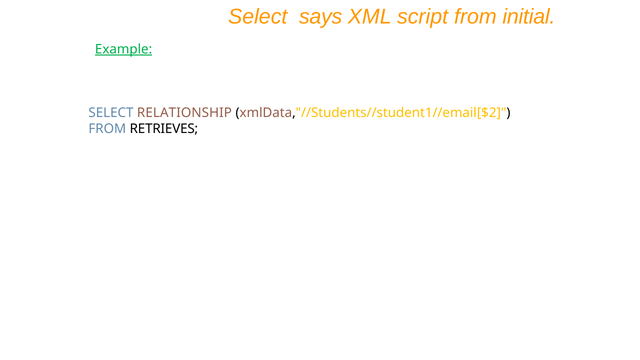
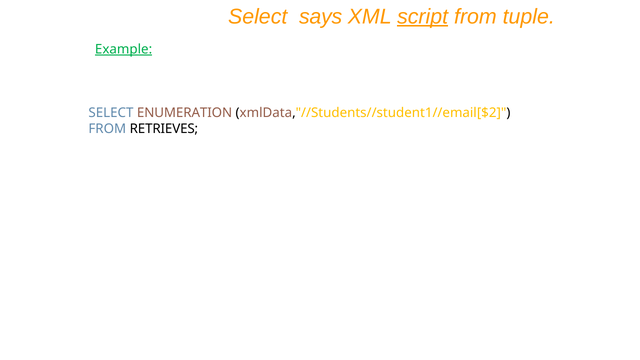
script underline: none -> present (423, 17)
initial: initial -> tuple (529, 17)
RELATIONSHIP: RELATIONSHIP -> ENUMERATION (185, 113)
